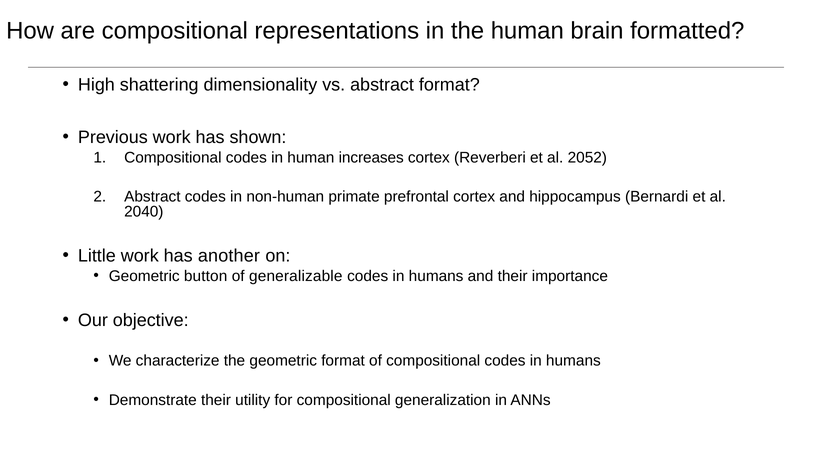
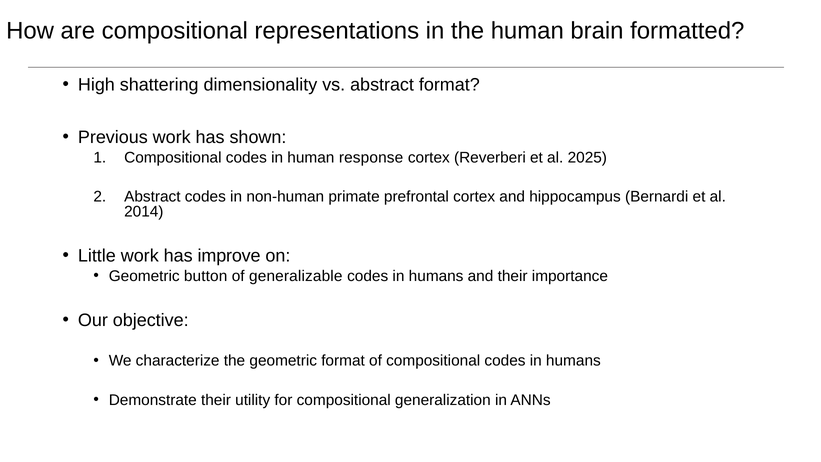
increases: increases -> response (371, 157)
2052: 2052 -> 2025 (587, 157)
2040: 2040 -> 2014 (144, 212)
another: another -> improve (229, 256)
